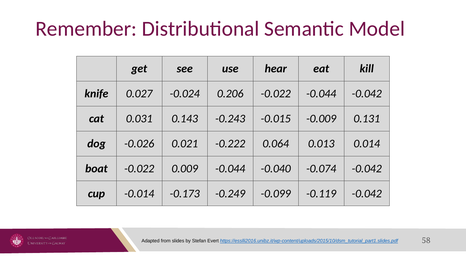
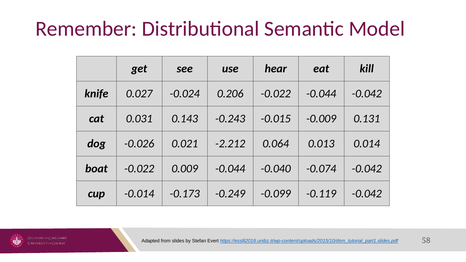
-0.222: -0.222 -> -2.212 (230, 144)
